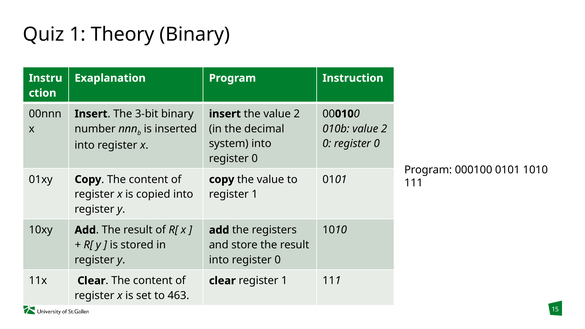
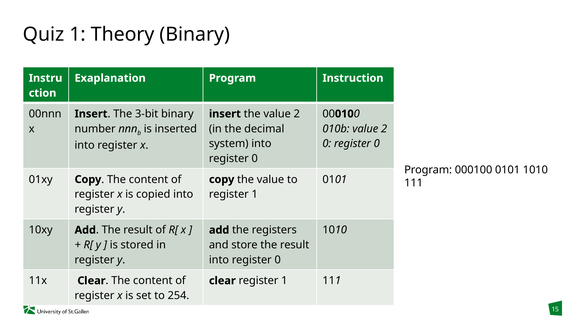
463: 463 -> 254 (178, 296)
